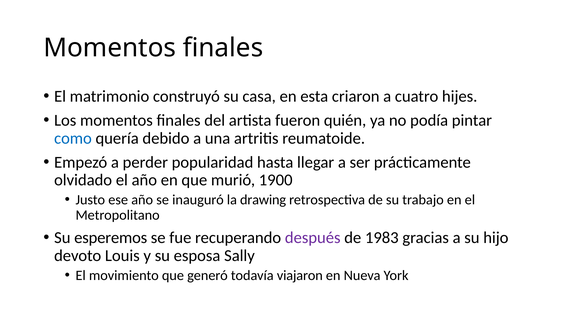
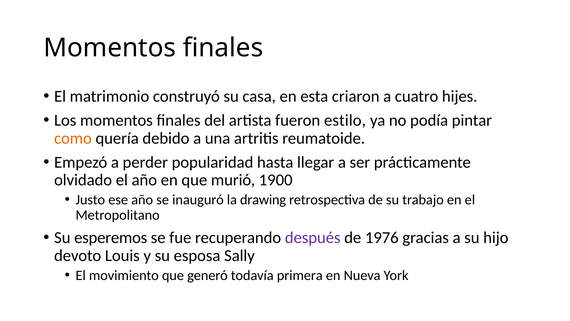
quién: quién -> estilo (345, 120)
como colour: blue -> orange (73, 138)
1983: 1983 -> 1976 (382, 238)
viajaron: viajaron -> primera (300, 275)
